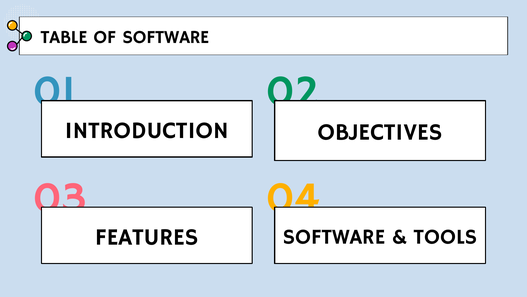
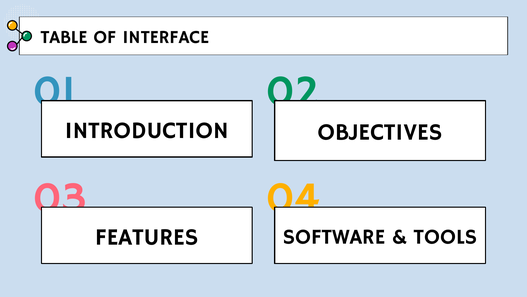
OF SOFTWARE: SOFTWARE -> INTERFACE (166, 37)
